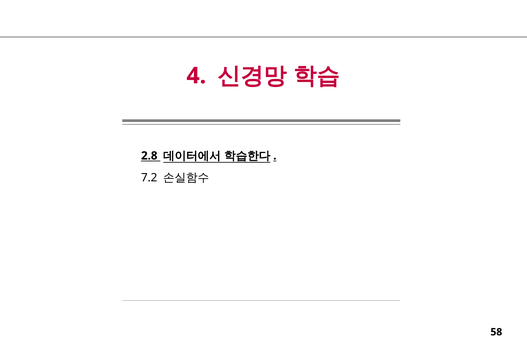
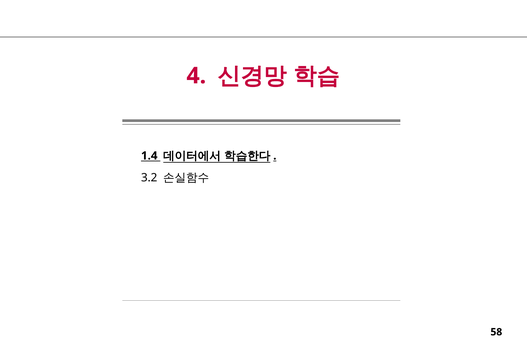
2.8: 2.8 -> 1.4 (149, 156)
7.2: 7.2 -> 3.2 (149, 178)
